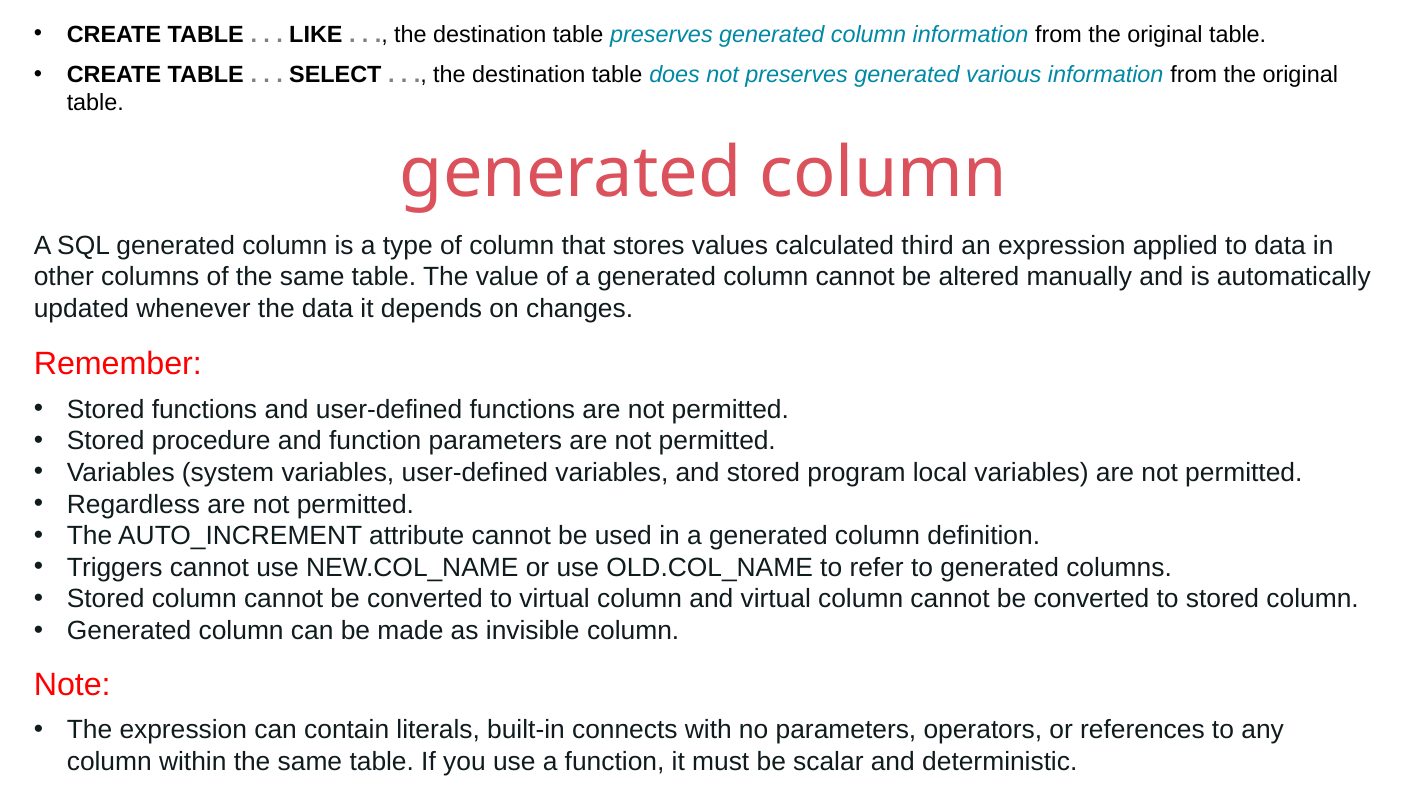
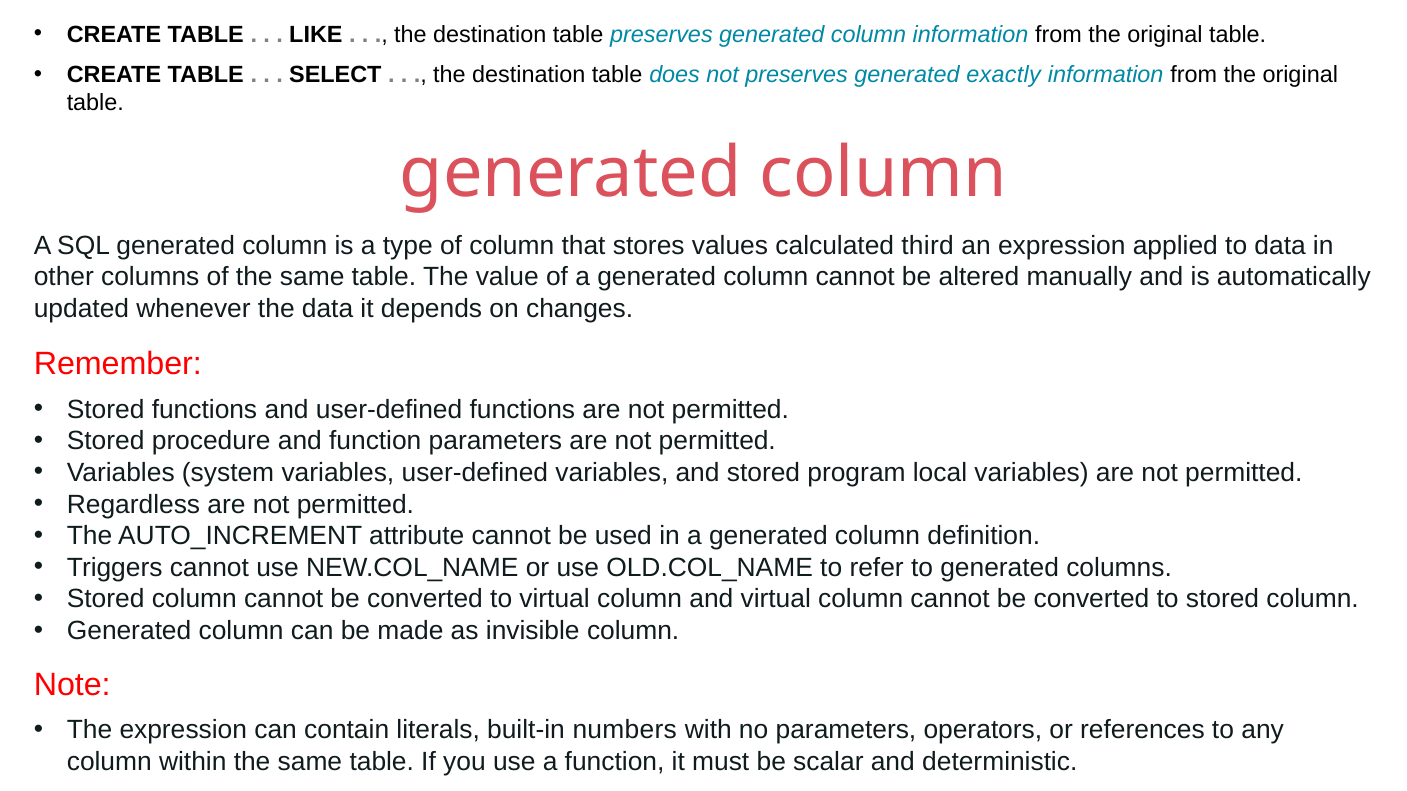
various: various -> exactly (1004, 75)
connects: connects -> numbers (625, 731)
